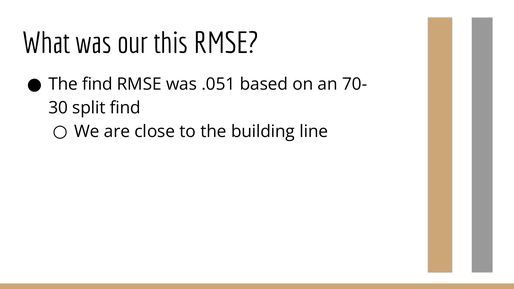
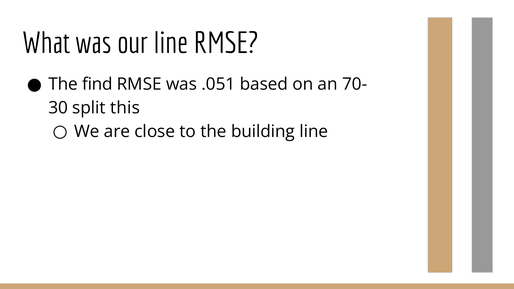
our this: this -> line (171, 43)
split find: find -> this (125, 108)
